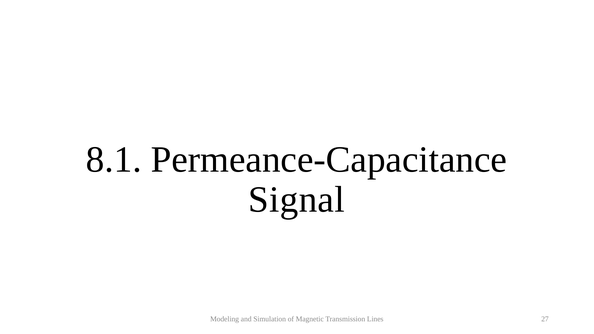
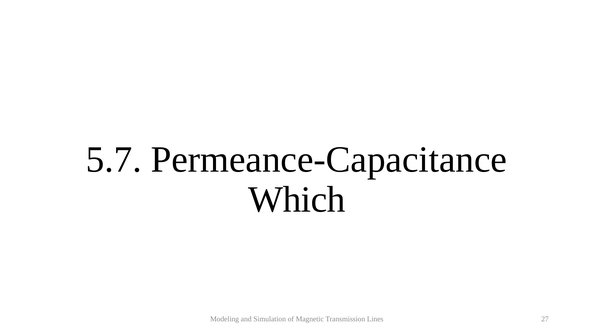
8.1: 8.1 -> 5.7 (114, 160)
Signal: Signal -> Which (297, 200)
